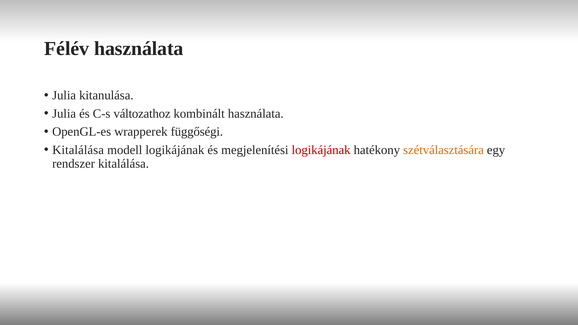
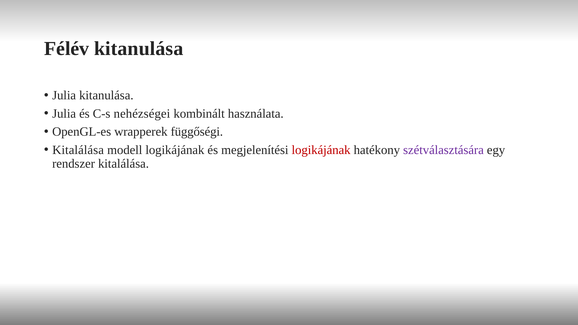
Félév használata: használata -> kitanulása (139, 49)
változathoz: változathoz -> nehézségei (142, 114)
szétválasztására colour: orange -> purple (443, 150)
